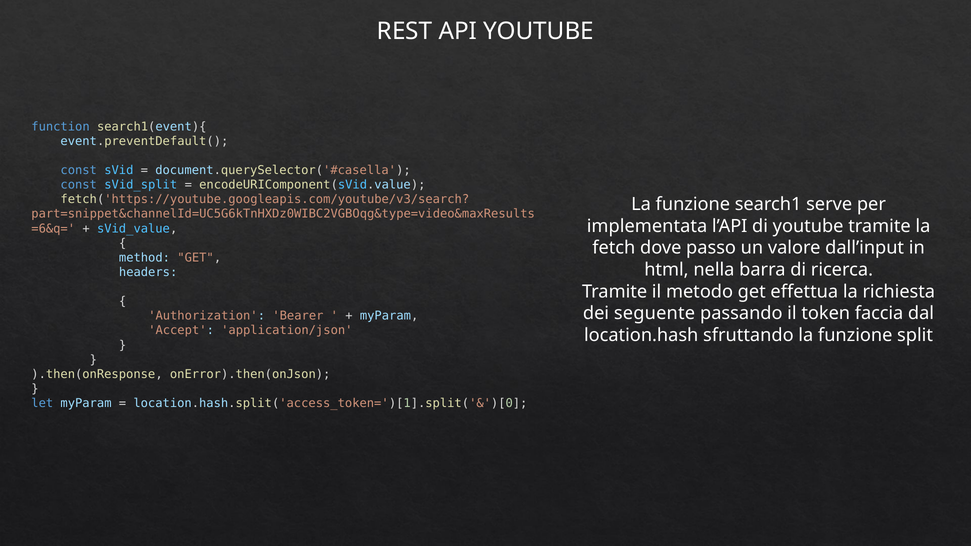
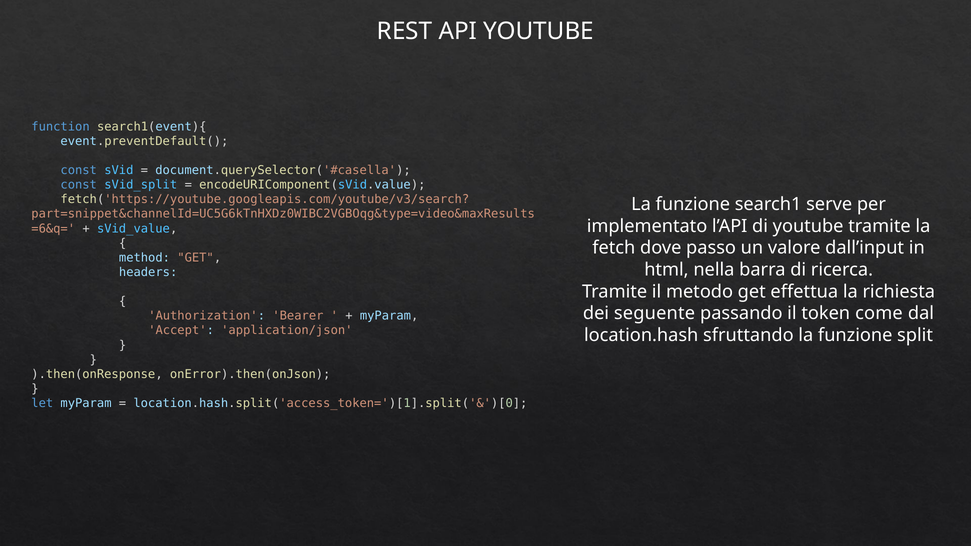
implementata: implementata -> implementato (647, 226)
faccia: faccia -> come (879, 314)
